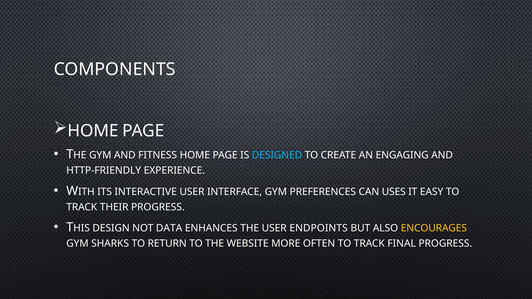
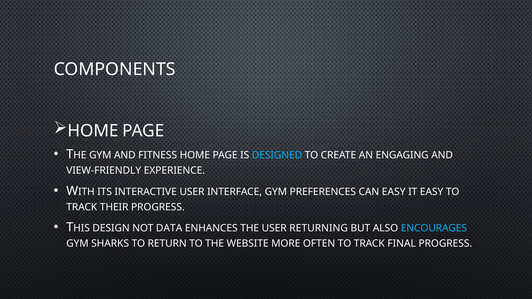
HTTP-FRIENDLY: HTTP-FRIENDLY -> VIEW-FRIENDLY (104, 171)
CAN USES: USES -> EASY (394, 192)
ENDPOINTS: ENDPOINTS -> RETURNING (319, 228)
ENCOURAGES colour: yellow -> light blue (434, 228)
